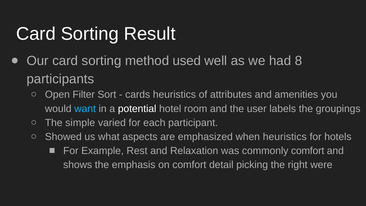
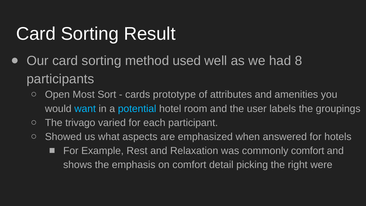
Filter: Filter -> Most (84, 95)
cards heuristics: heuristics -> prototype (174, 95)
potential colour: white -> light blue (137, 109)
simple: simple -> trivago (80, 123)
when heuristics: heuristics -> answered (285, 137)
